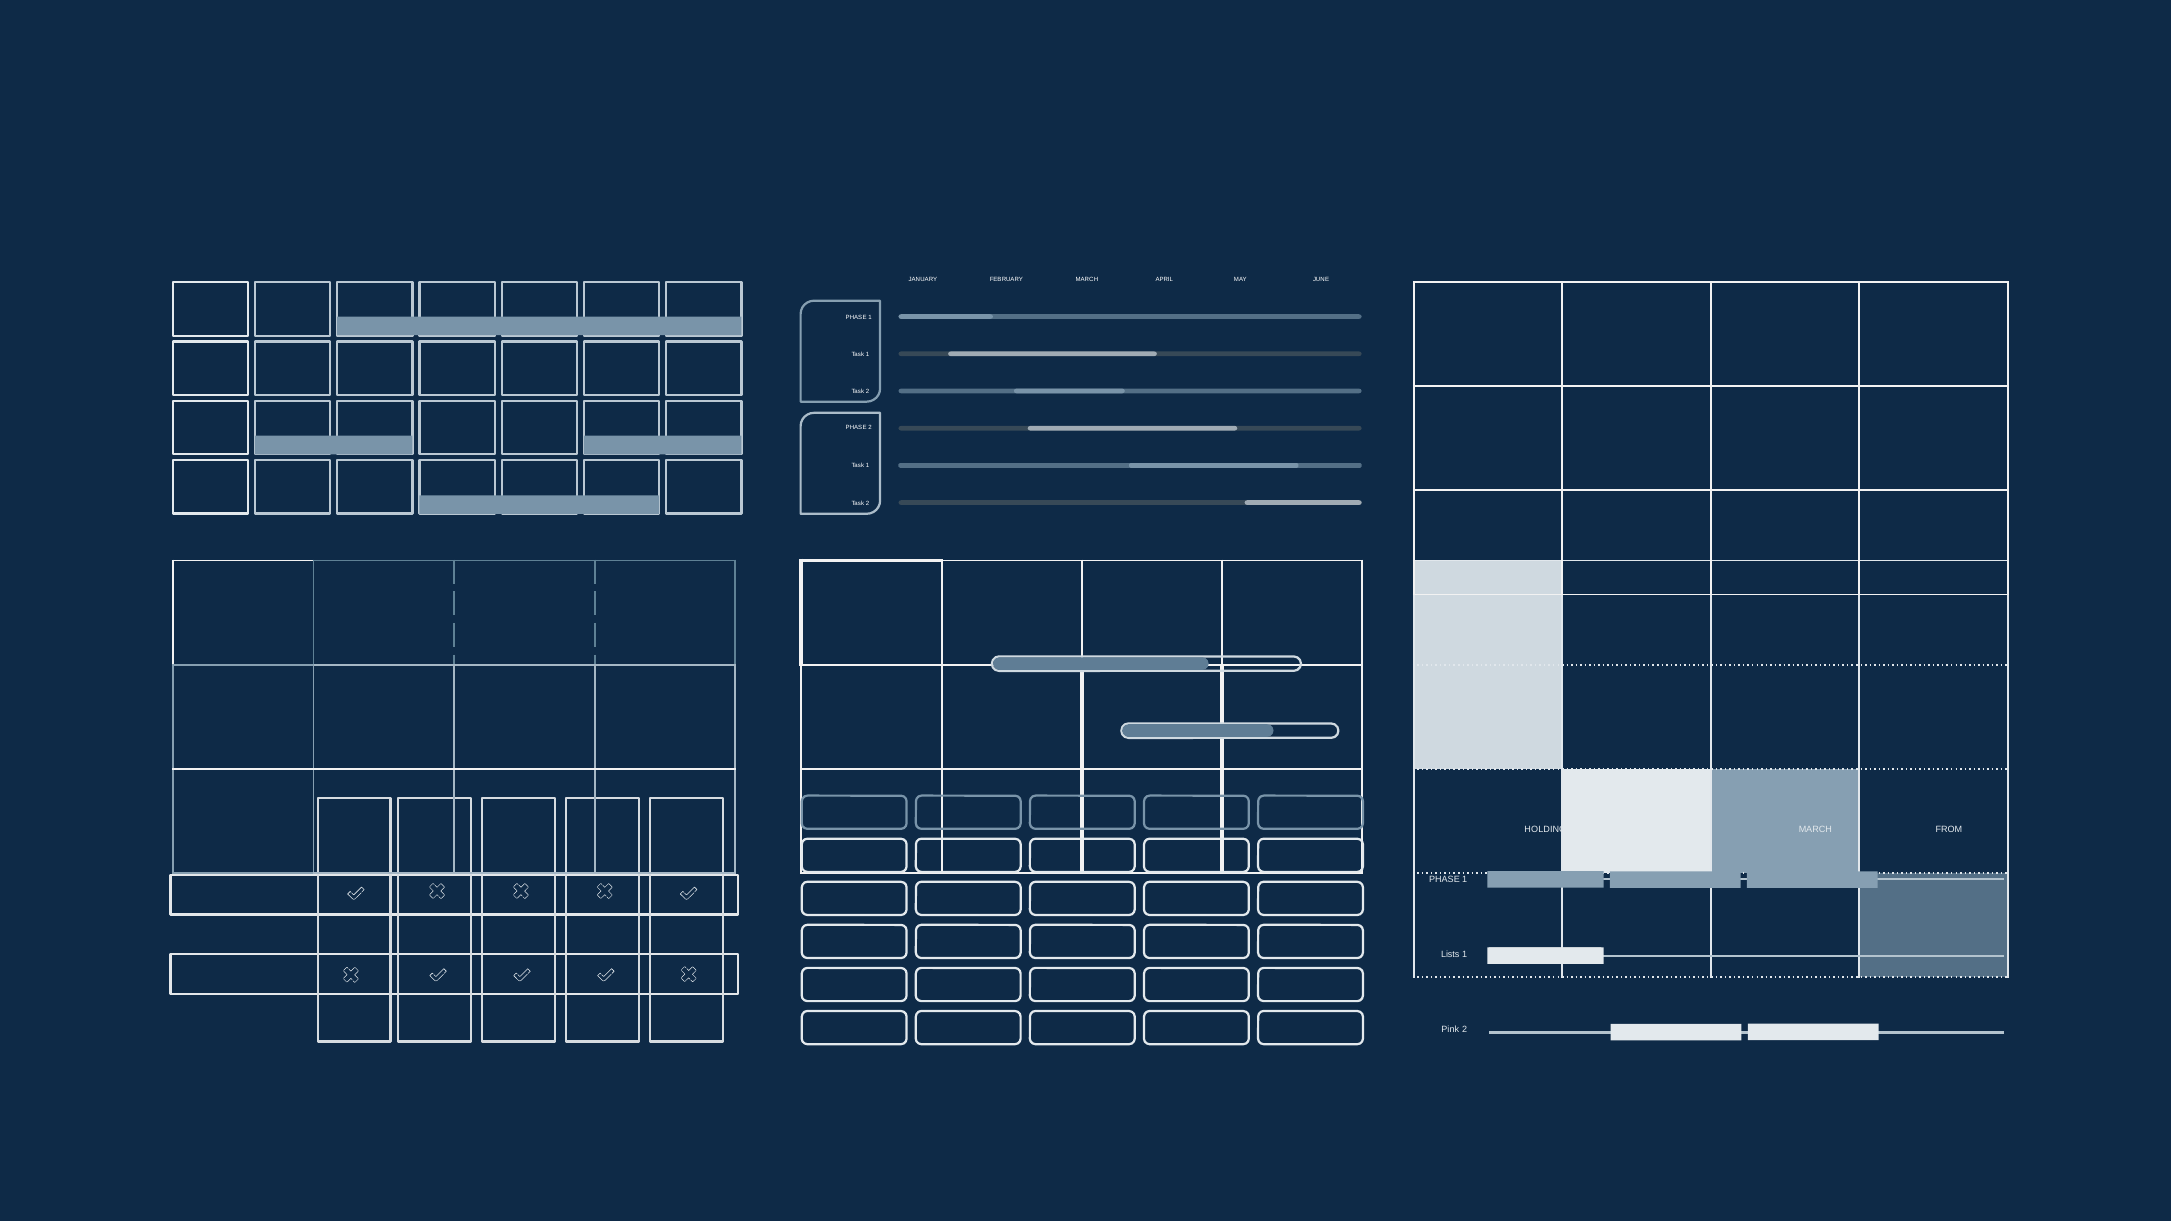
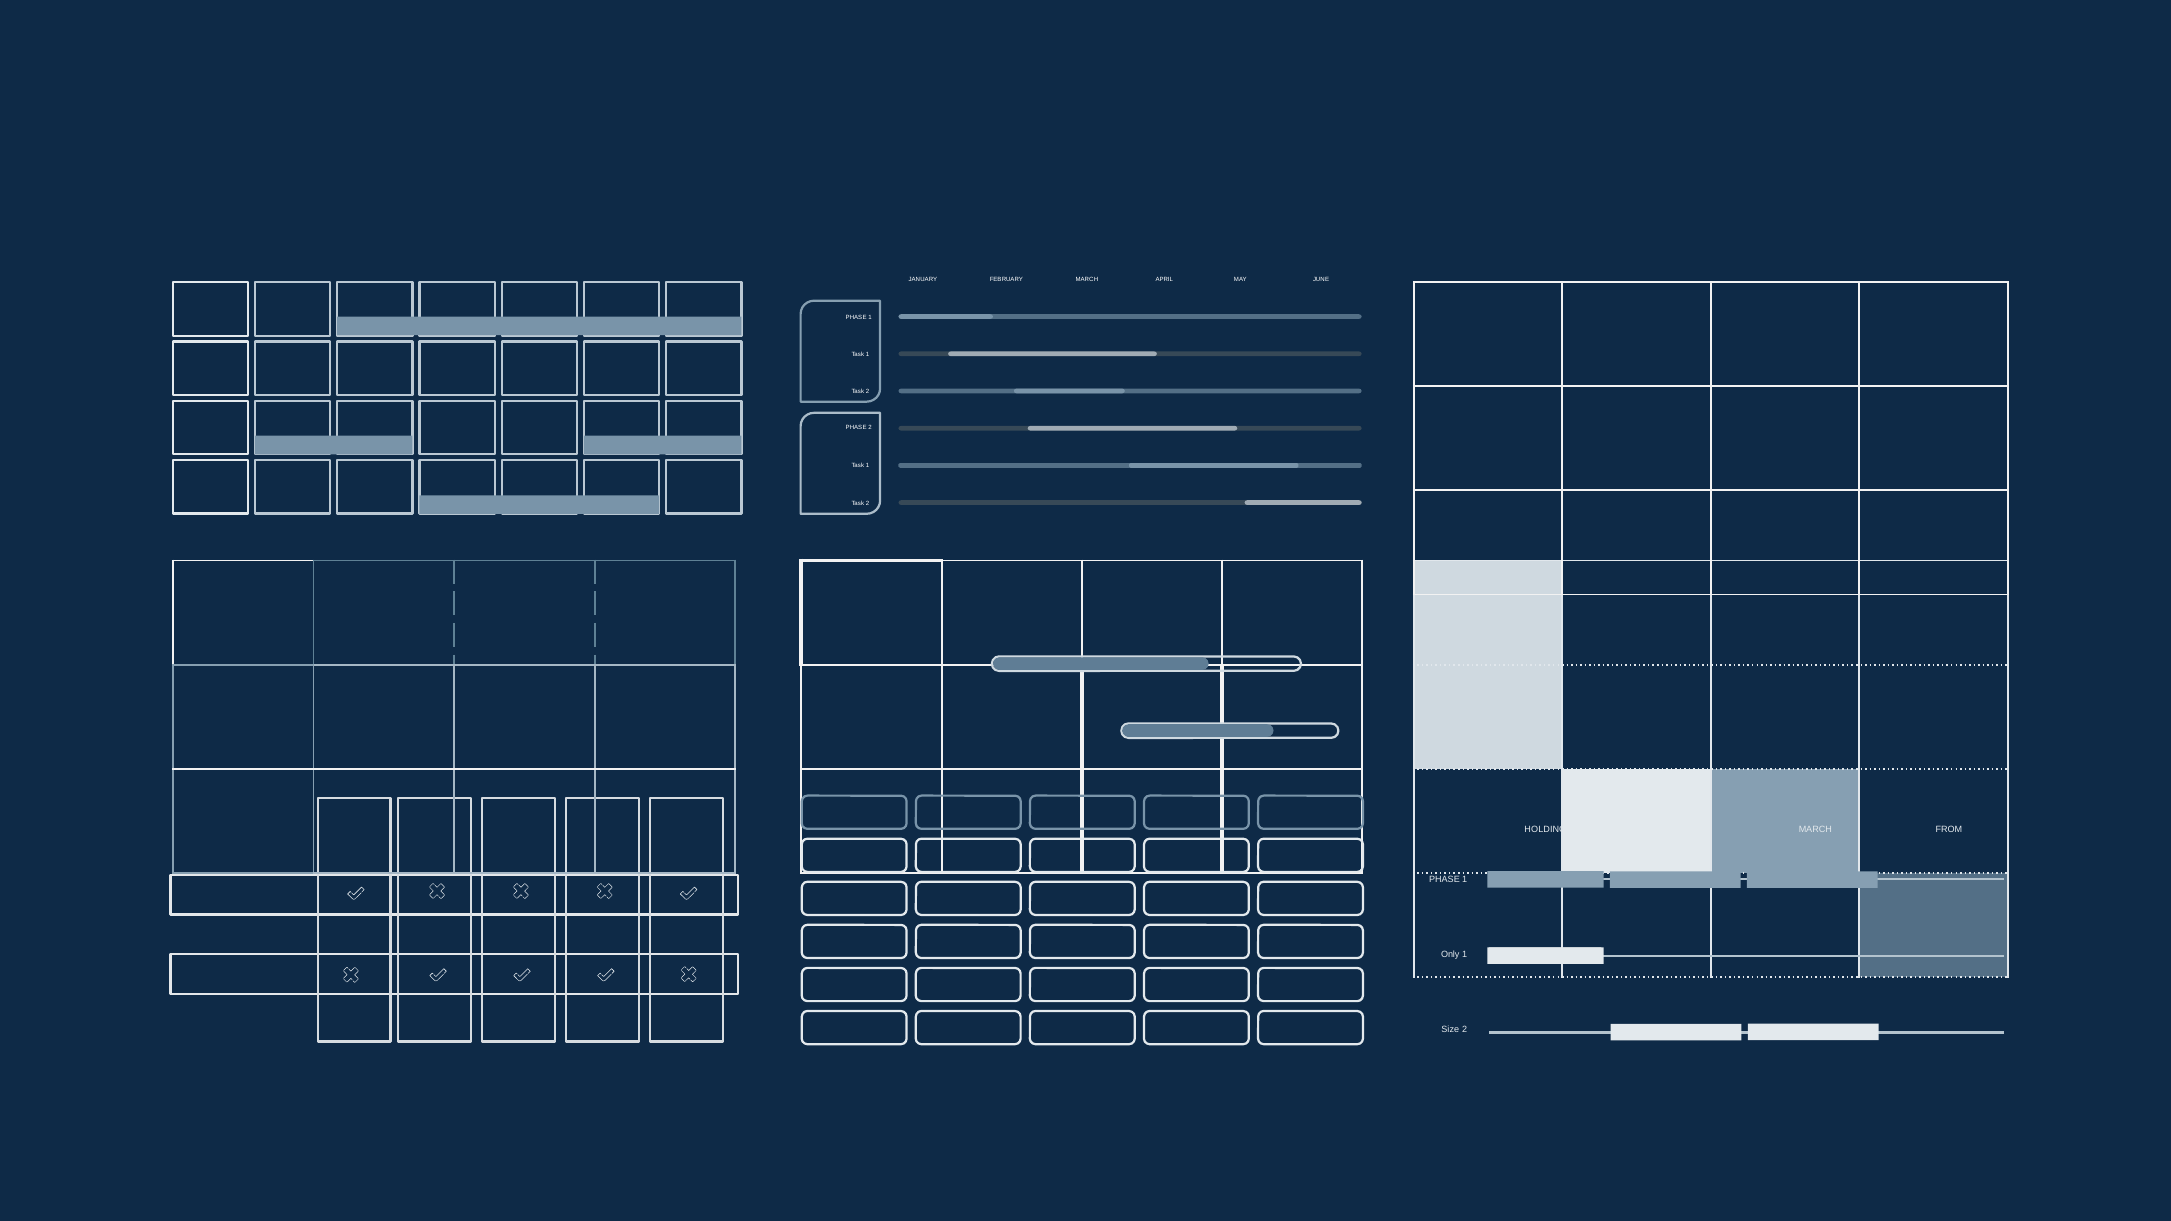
Lists: Lists -> Only (1450, 955)
Pink: Pink -> Size (1450, 1030)
